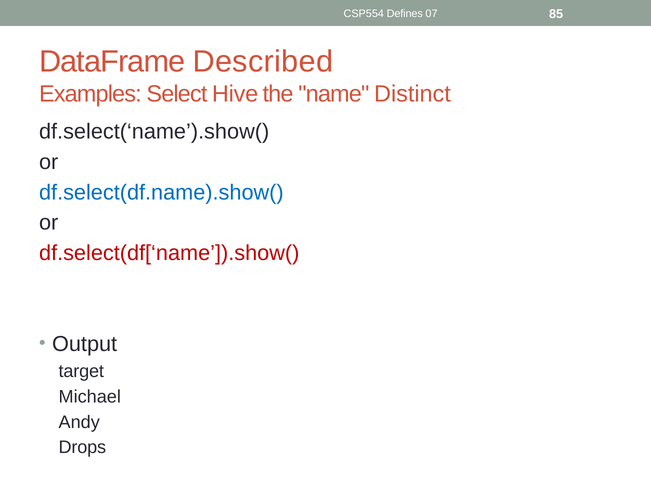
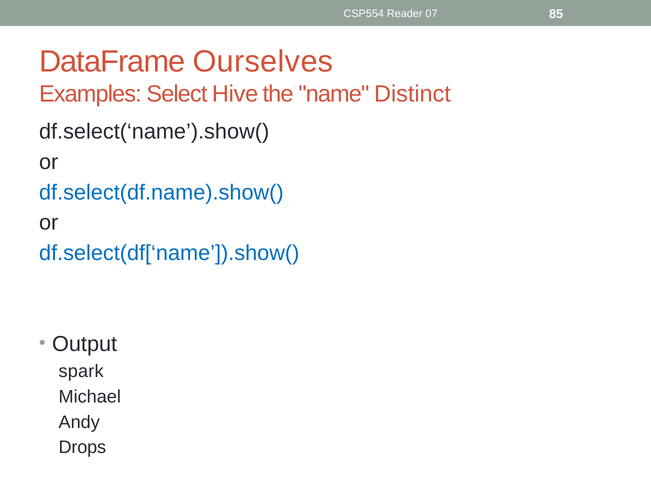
Defines: Defines -> Reader (405, 14)
Described: Described -> Ourselves (263, 62)
df.select(df[‘name’]).show( colour: red -> blue (169, 253)
target: target -> spark (81, 372)
